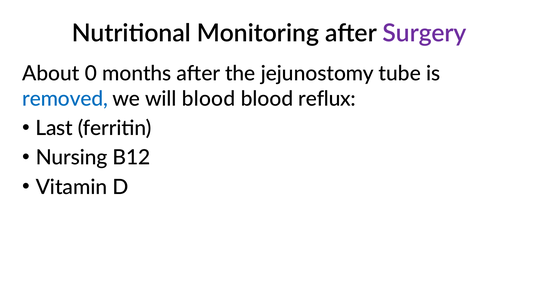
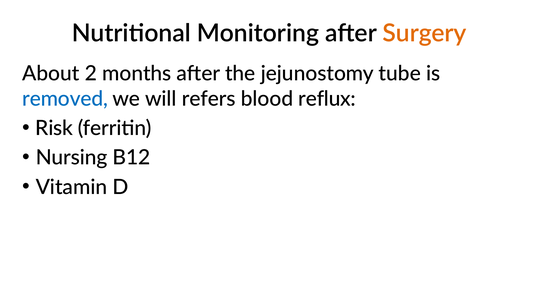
Surgery colour: purple -> orange (425, 33)
0: 0 -> 2 (91, 73)
will blood: blood -> refers (209, 99)
Last: Last -> Risk (54, 128)
